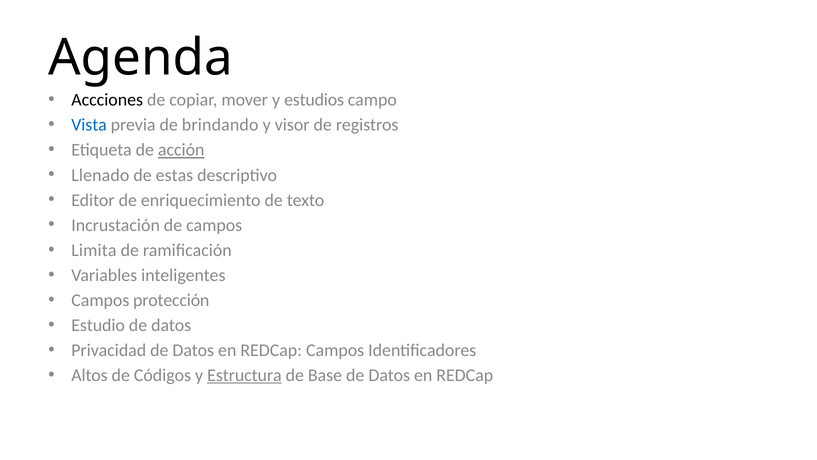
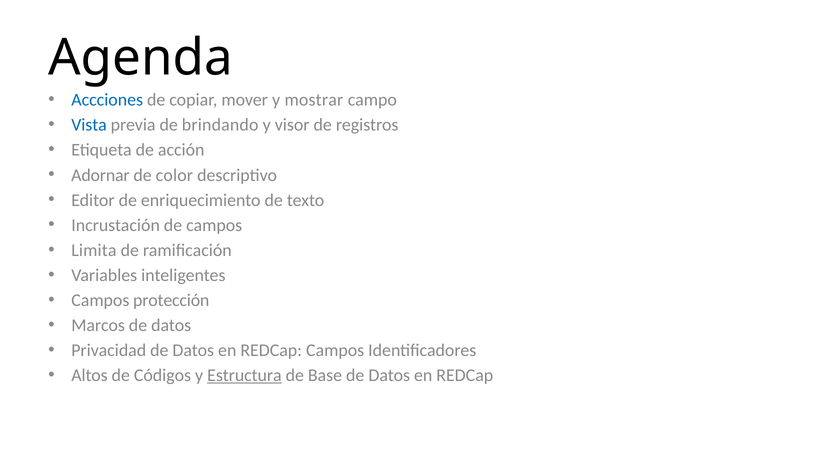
Accciones colour: black -> blue (107, 100)
estudios: estudios -> mostrar (314, 100)
acción underline: present -> none (181, 150)
Llenado: Llenado -> Adornar (100, 175)
estas: estas -> color (174, 175)
Estudio: Estudio -> Marcos (98, 325)
